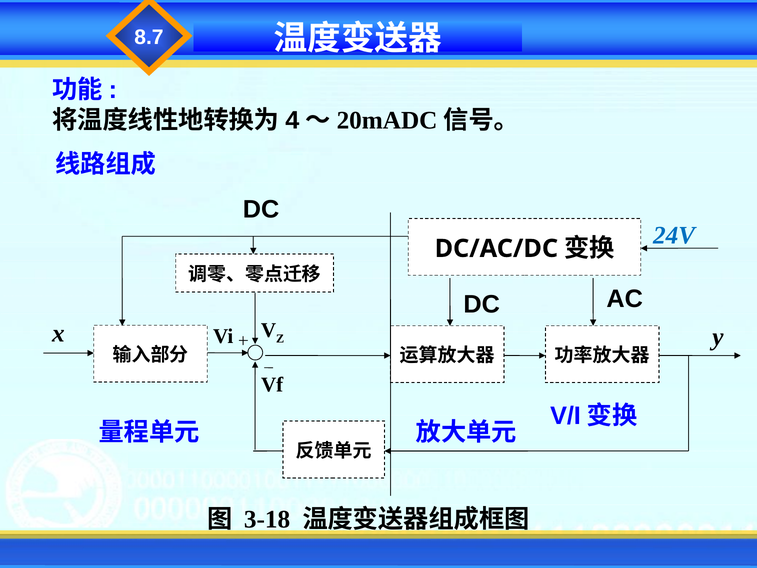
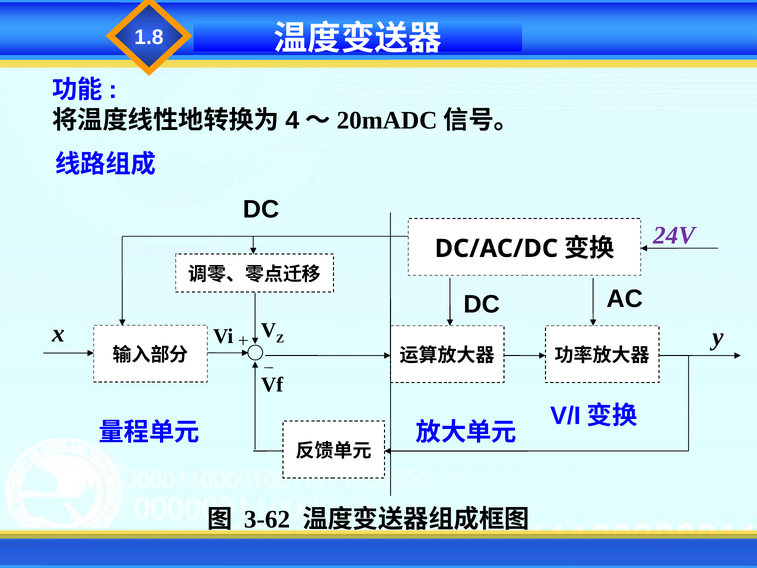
8.7: 8.7 -> 1.8 (149, 37)
24V colour: blue -> purple (674, 235)
3-18: 3-18 -> 3-62 (267, 519)
